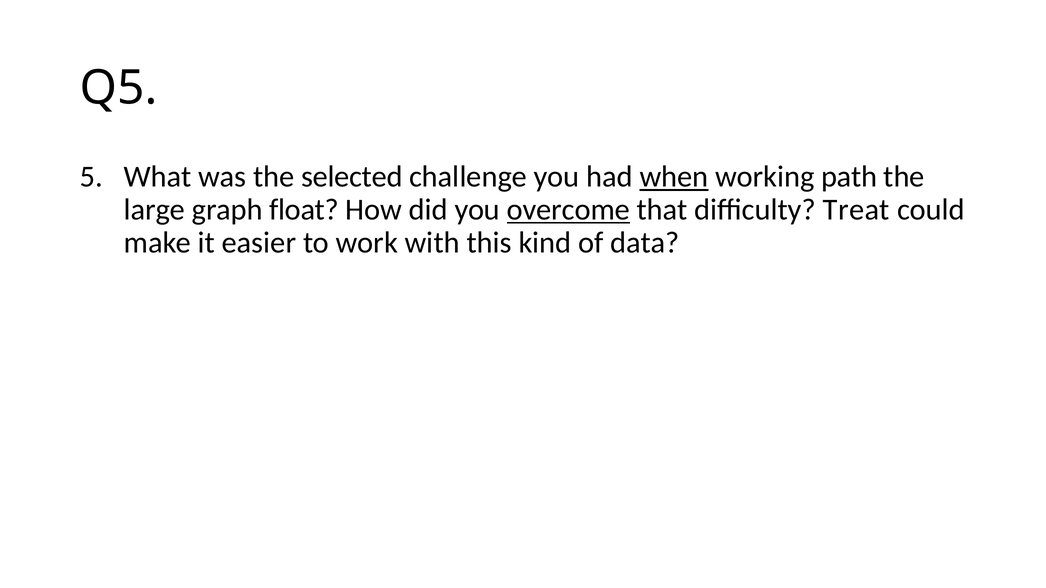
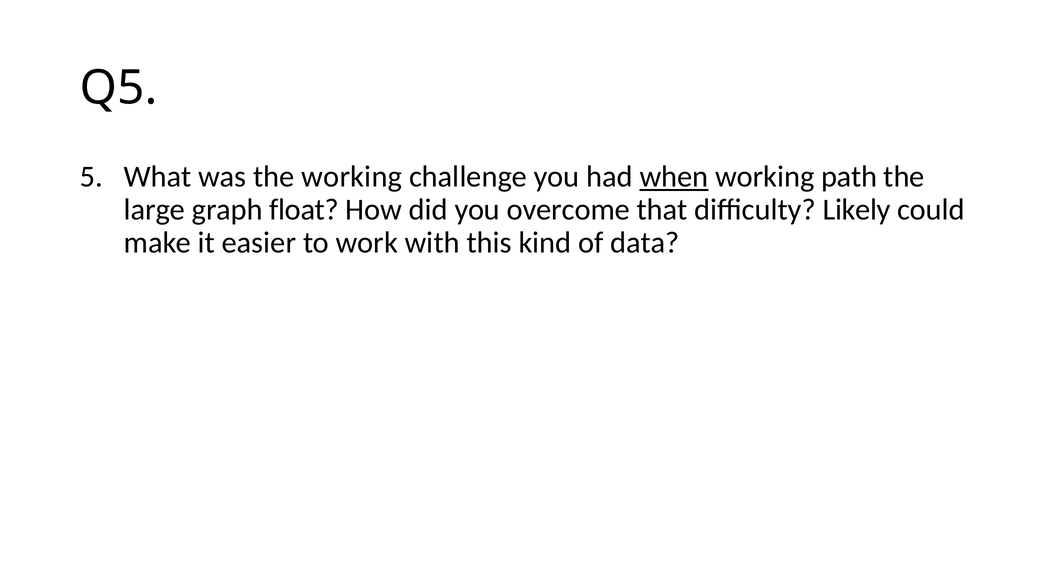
the selected: selected -> working (352, 177)
overcome underline: present -> none (568, 210)
Treat: Treat -> Likely (857, 210)
